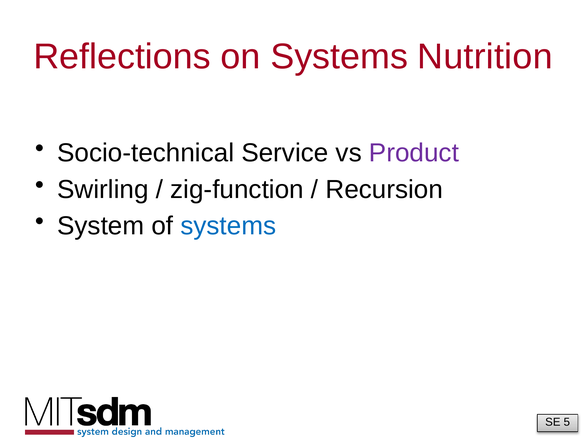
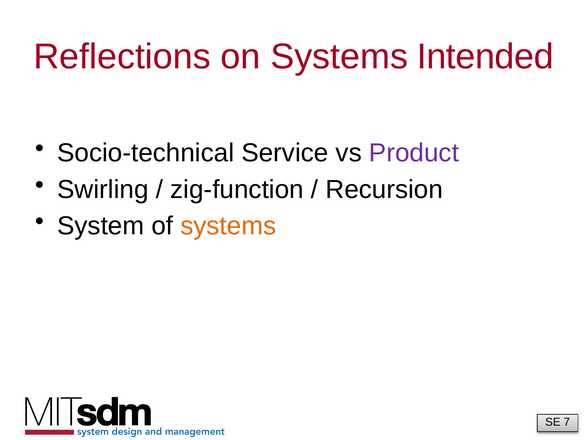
Nutrition: Nutrition -> Intended (485, 57)
systems colour: blue -> orange (228, 226)
5: 5 -> 7 (567, 422)
